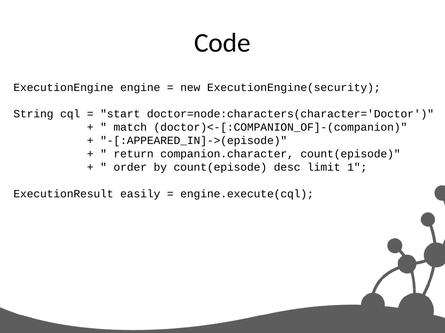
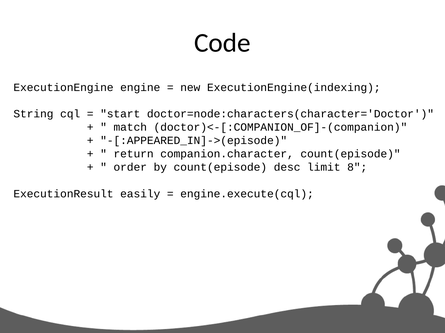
ExecutionEngine(security: ExecutionEngine(security -> ExecutionEngine(indexing (294, 88)
1: 1 -> 8 (357, 168)
